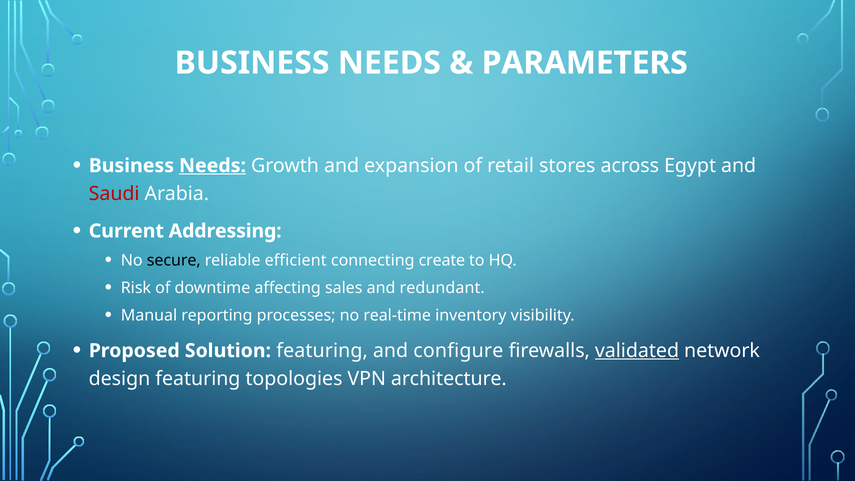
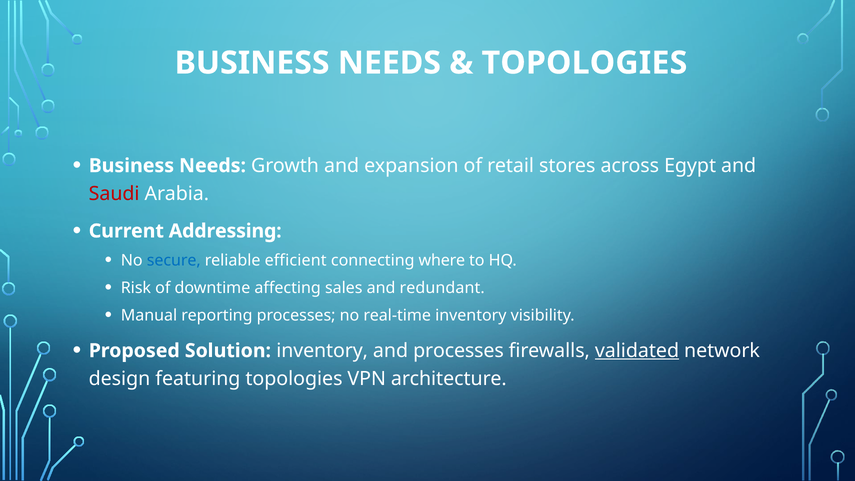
PARAMETERS: PARAMETERS -> TOPOLOGIES (584, 63)
Needs underline: present -> none (213, 166)
secure colour: black -> blue (174, 260)
create: create -> where (442, 260)
Solution featuring: featuring -> inventory (322, 351)
and configure: configure -> processes (458, 351)
